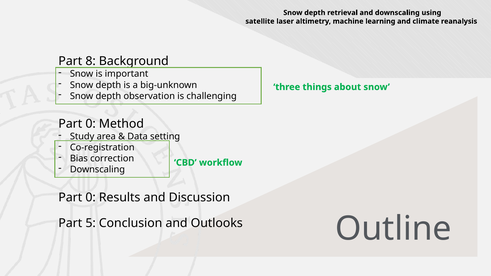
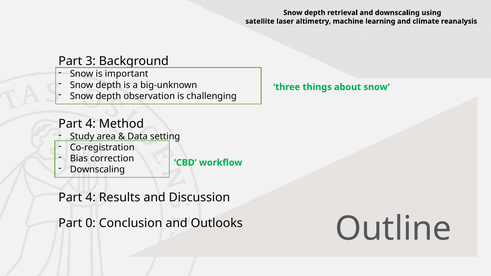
8: 8 -> 3 (91, 61)
0: 0 -> 4 (91, 124)
0: 0 -> 4 (91, 198)
5: 5 -> 0 (91, 223)
